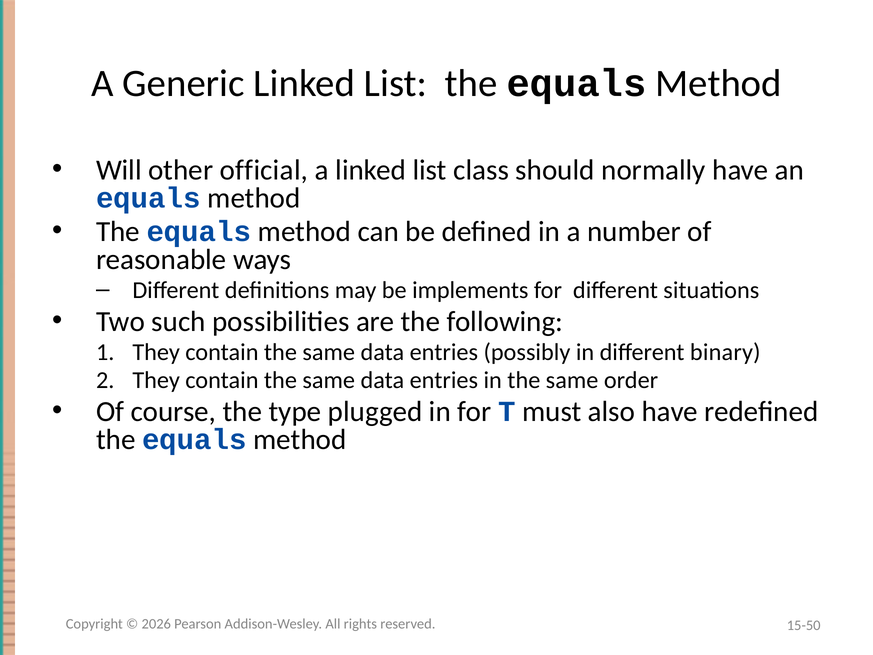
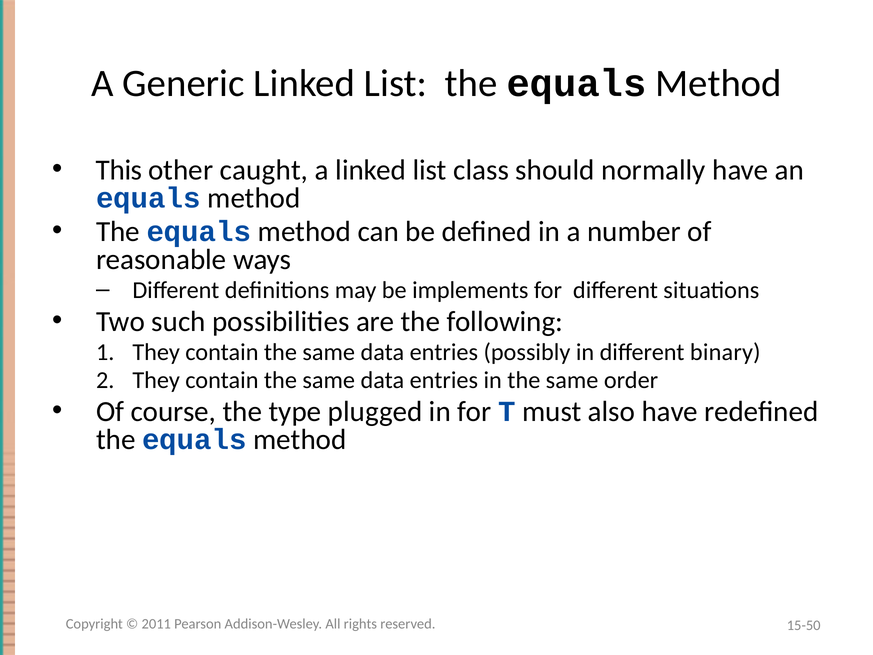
Will: Will -> This (119, 170)
official: official -> caught (264, 170)
2026: 2026 -> 2011 (156, 624)
